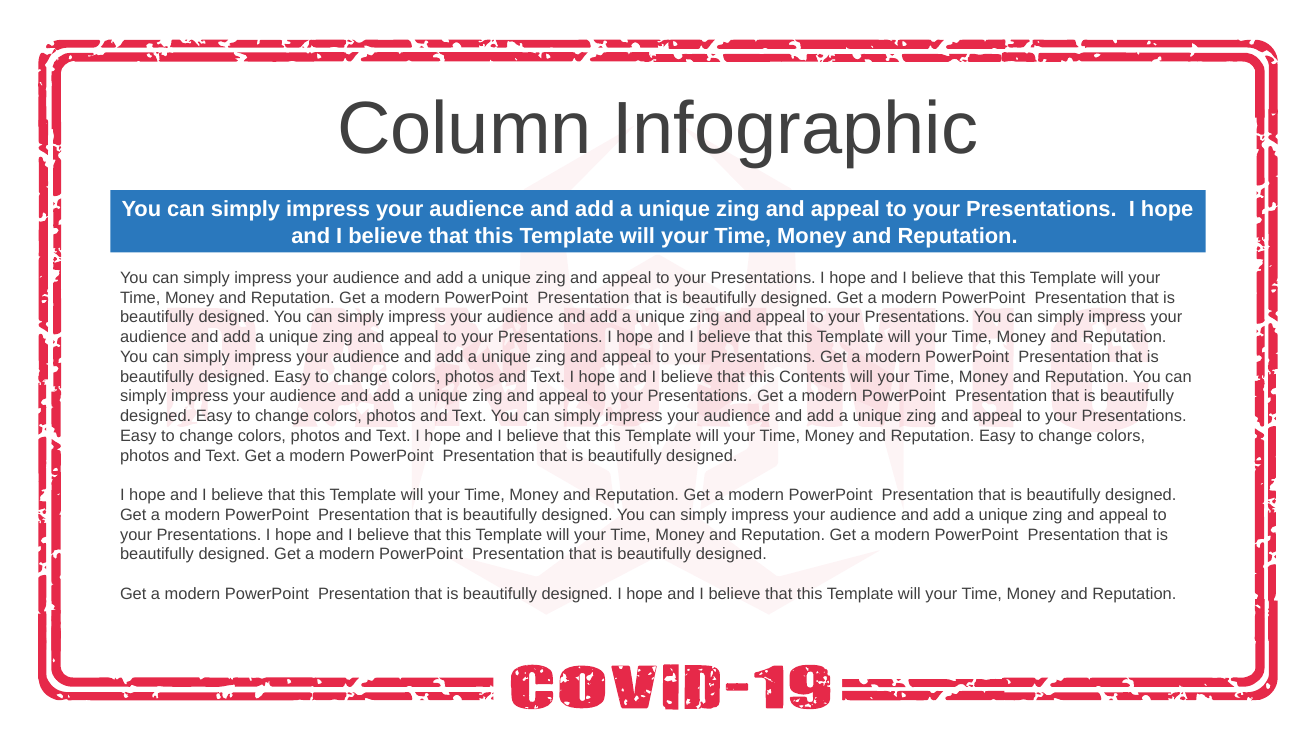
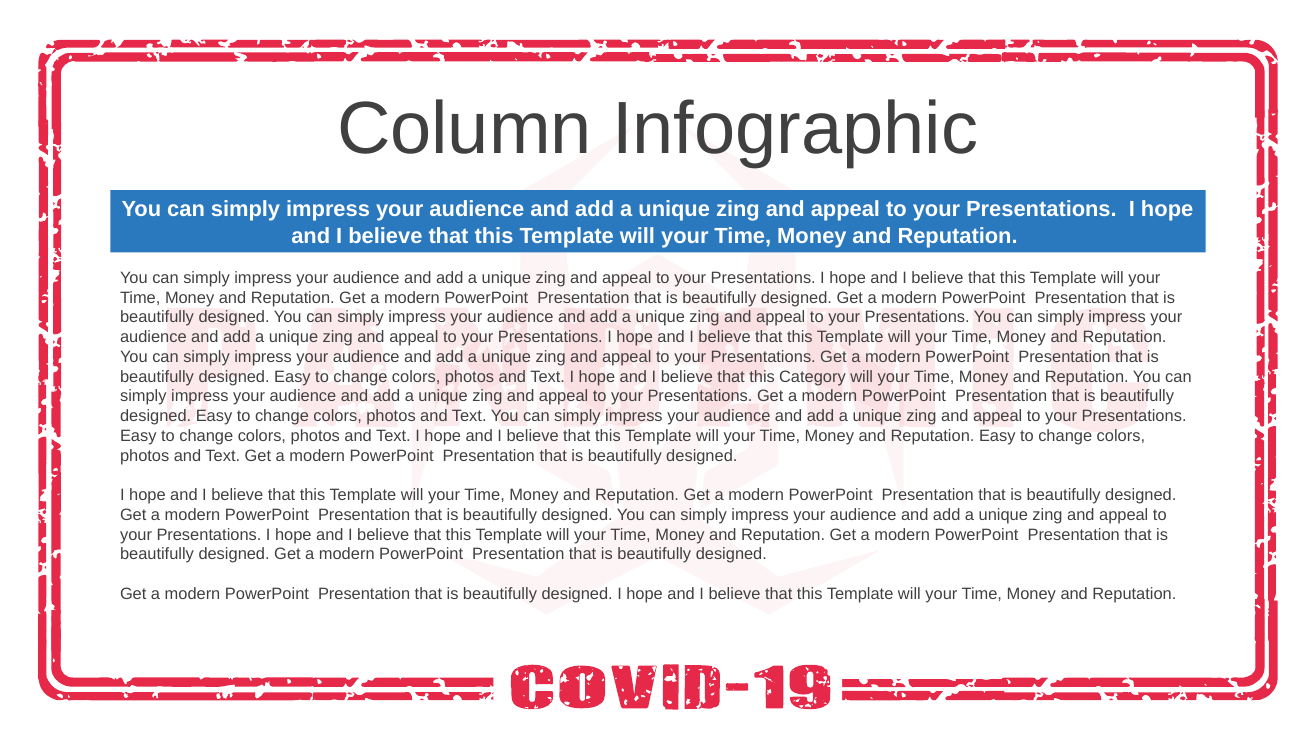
Contents: Contents -> Category (812, 377)
